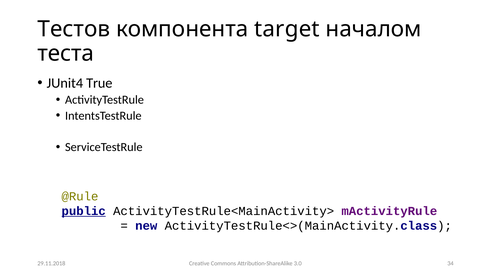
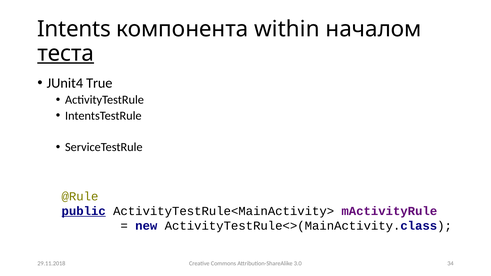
Тестов: Тестов -> Intents (74, 29)
target: target -> within (287, 29)
теста underline: none -> present (66, 53)
